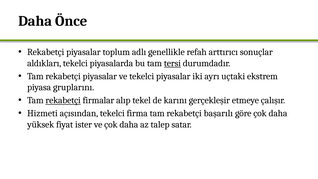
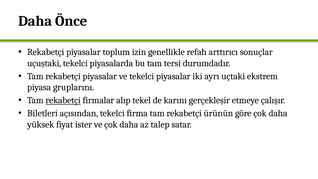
adlı: adlı -> izin (139, 52)
aldıkları: aldıkları -> uçuştaki (44, 63)
tersi underline: present -> none (172, 63)
Hizmeti: Hizmeti -> Biletleri (42, 113)
başarılı: başarılı -> ürünün (218, 113)
